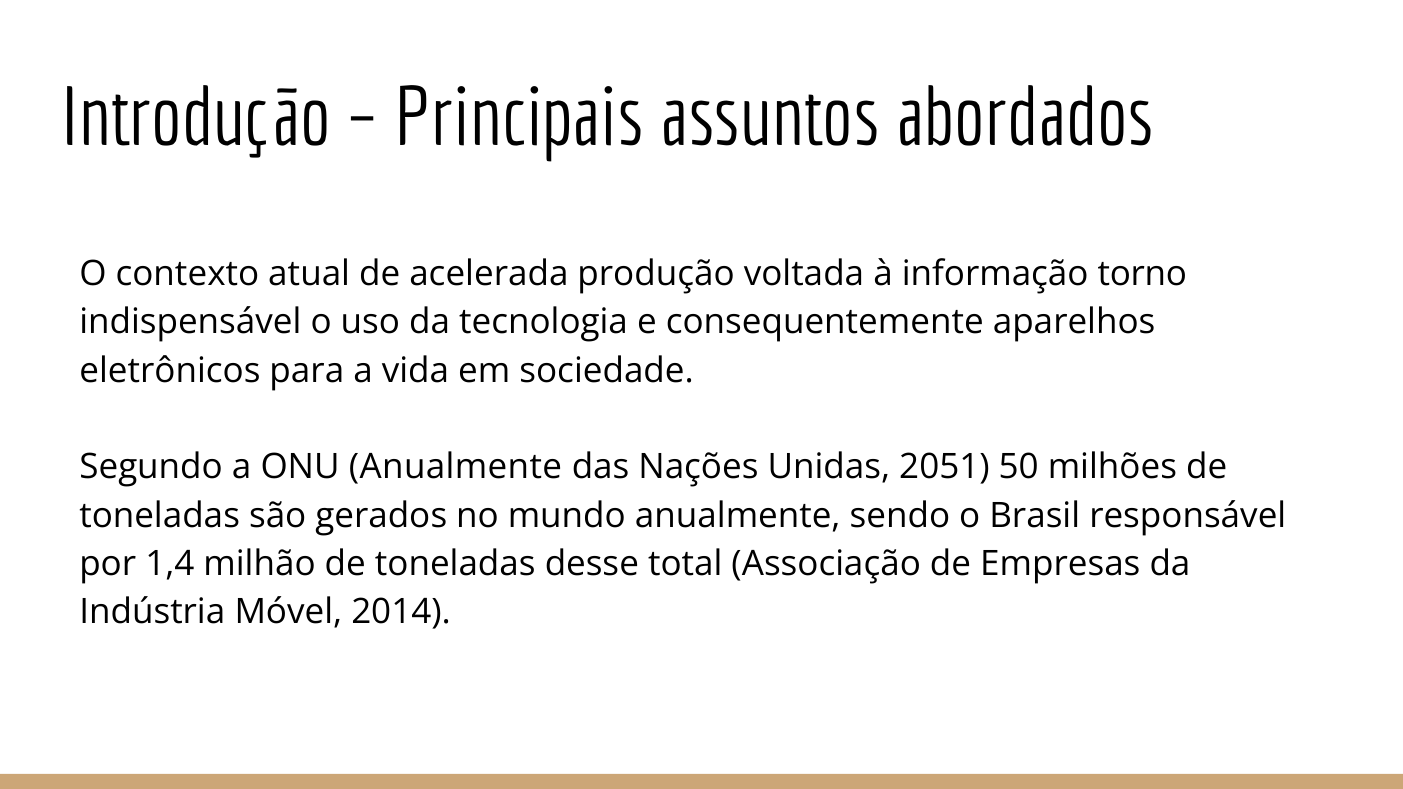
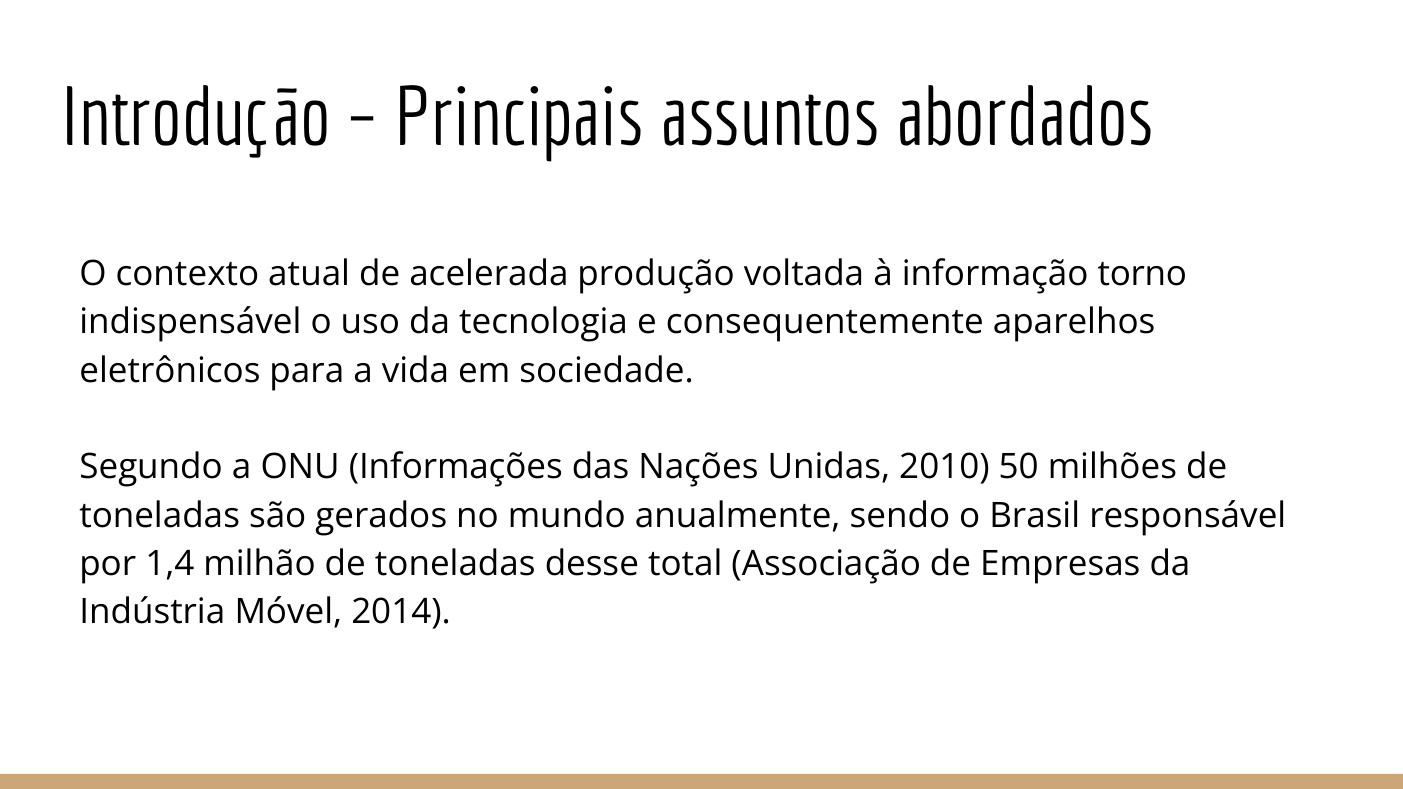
ONU Anualmente: Anualmente -> Informações (456, 467)
2051: 2051 -> 2010 (944, 467)
